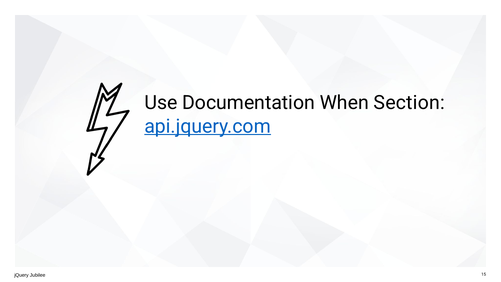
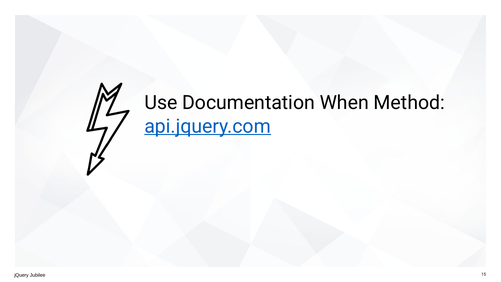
Section: Section -> Method (409, 103)
